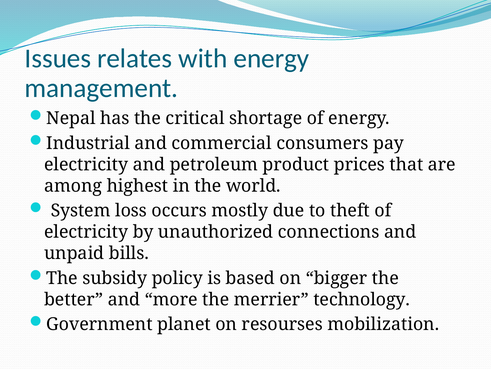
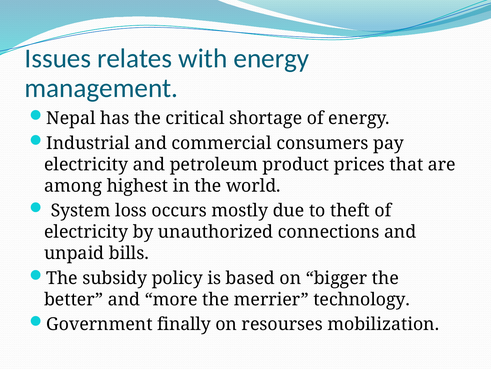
planet: planet -> finally (184, 324)
